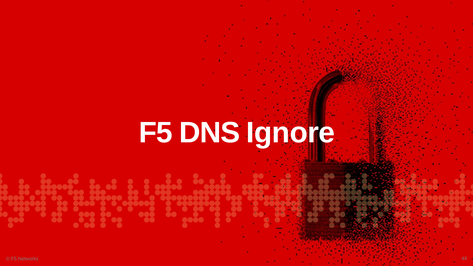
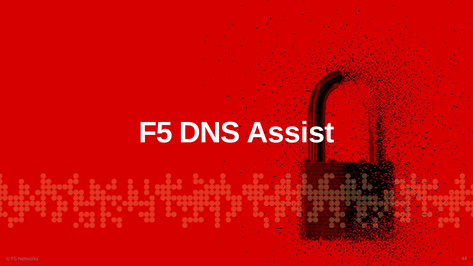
Ignore: Ignore -> Assist (291, 133)
